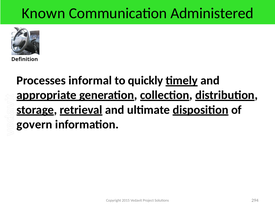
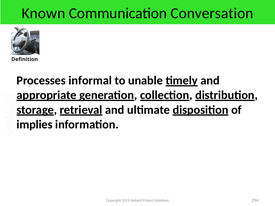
Administered: Administered -> Conversation (212, 13)
quickly: quickly -> unable (145, 81)
govern: govern -> implies (34, 125)
